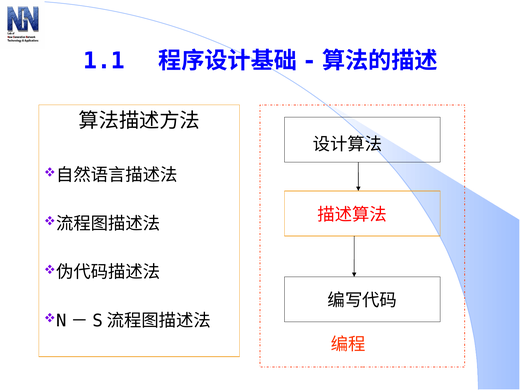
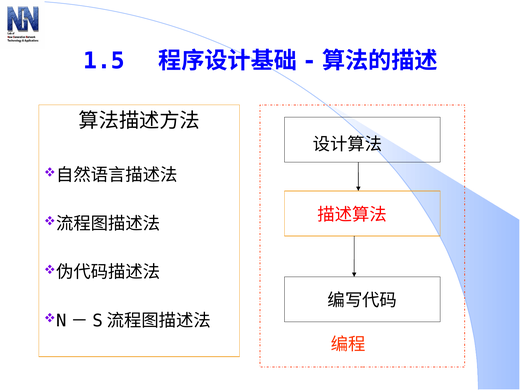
1.1: 1.1 -> 1.5 (104, 61)
